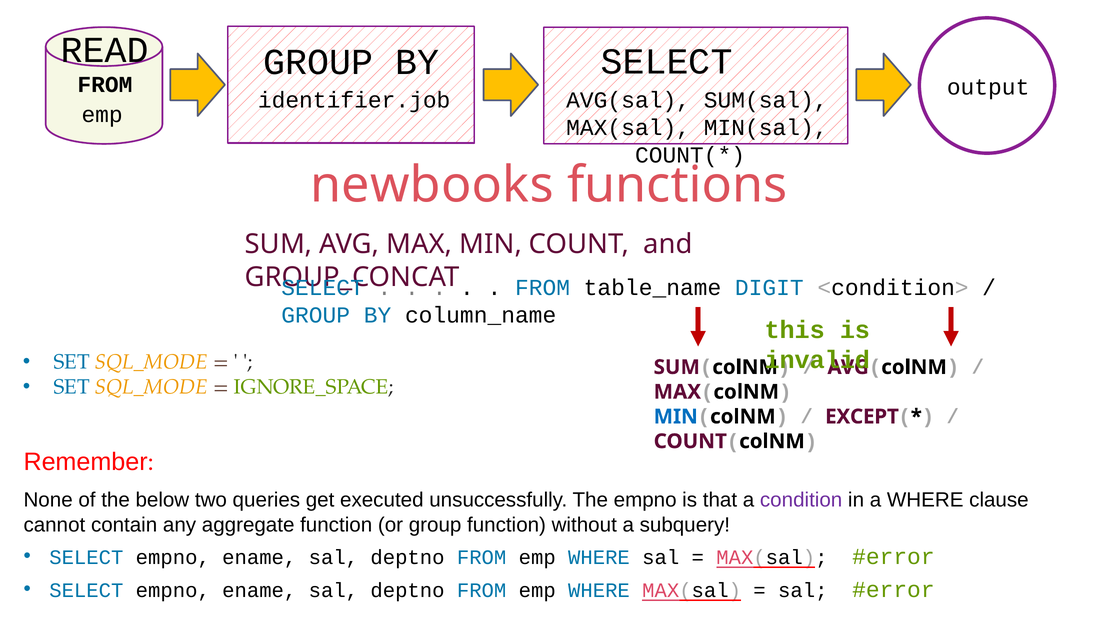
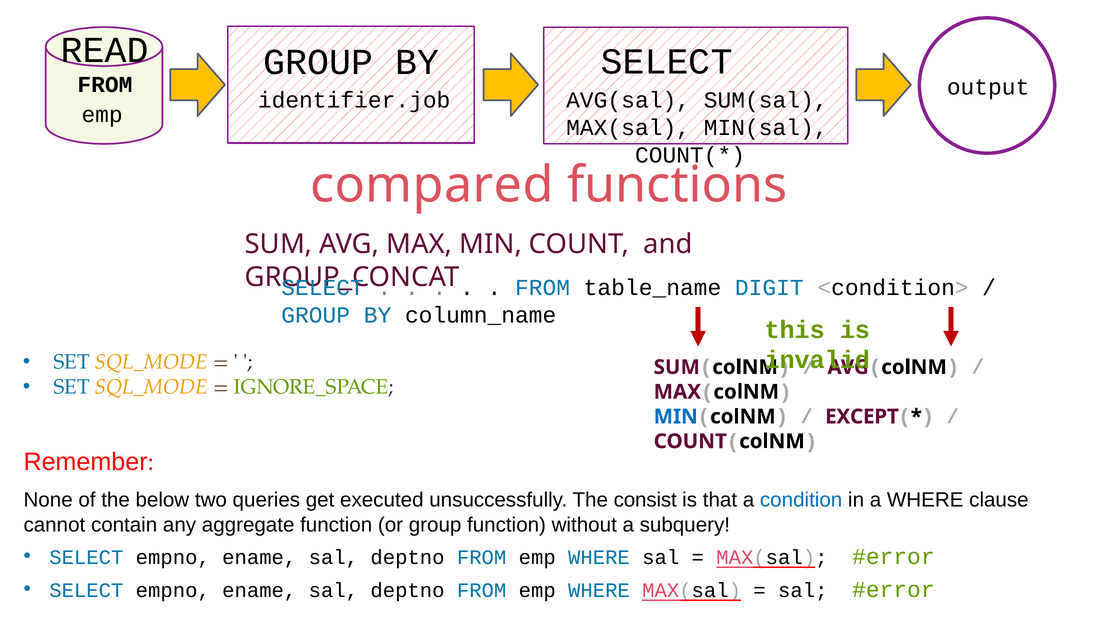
newbooks: newbooks -> compared (432, 185)
The empno: empno -> consist (645, 500)
condition colour: purple -> blue (801, 500)
